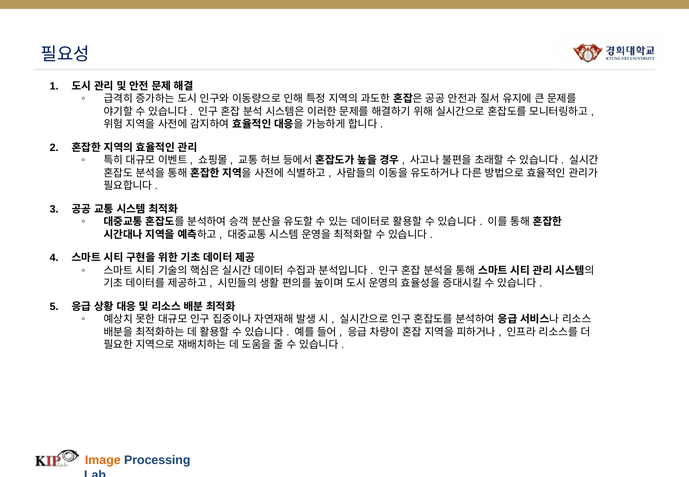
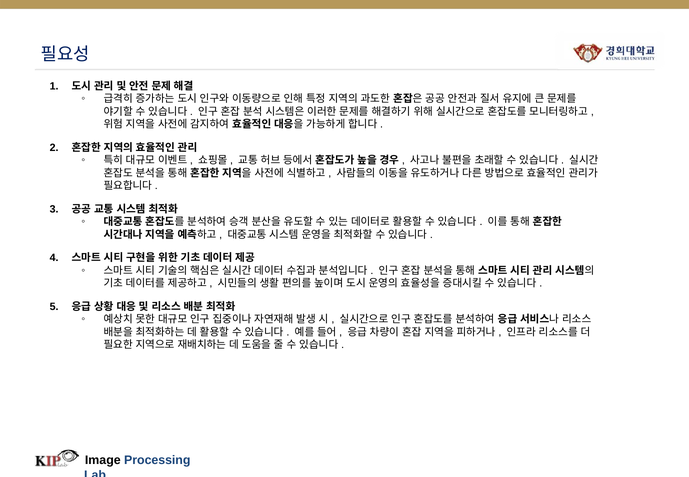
Image colour: orange -> black (103, 460)
